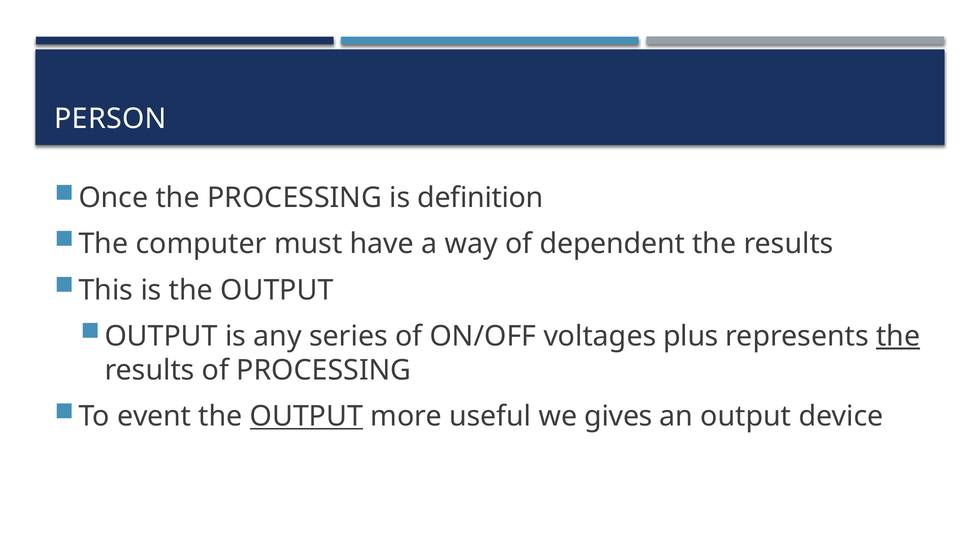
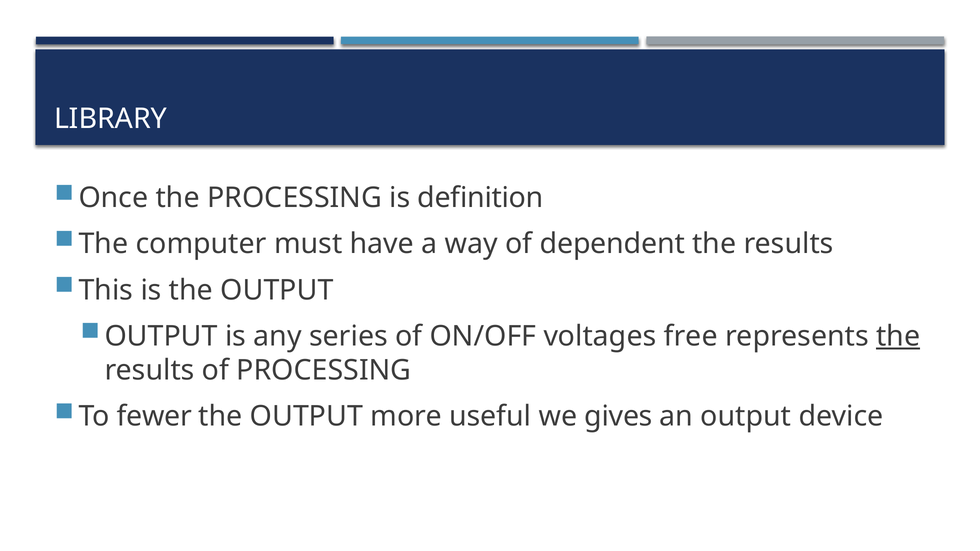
PERSON: PERSON -> LIBRARY (111, 119)
plus: plus -> free (691, 336)
event: event -> fewer (154, 417)
OUTPUT underline: present -> none (306, 417)
